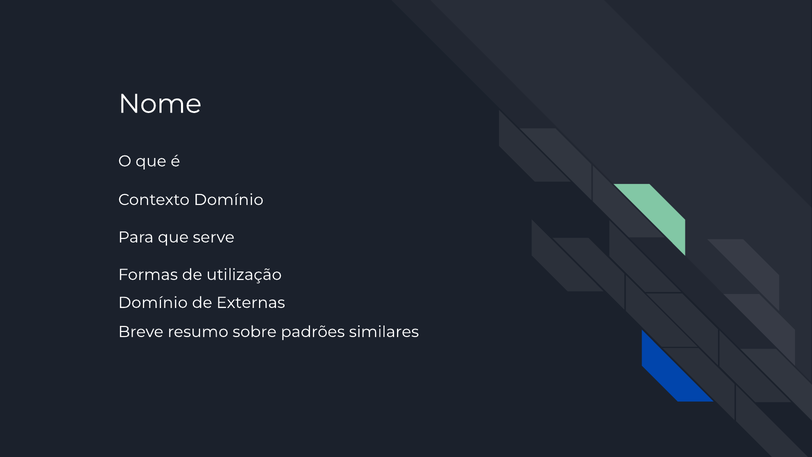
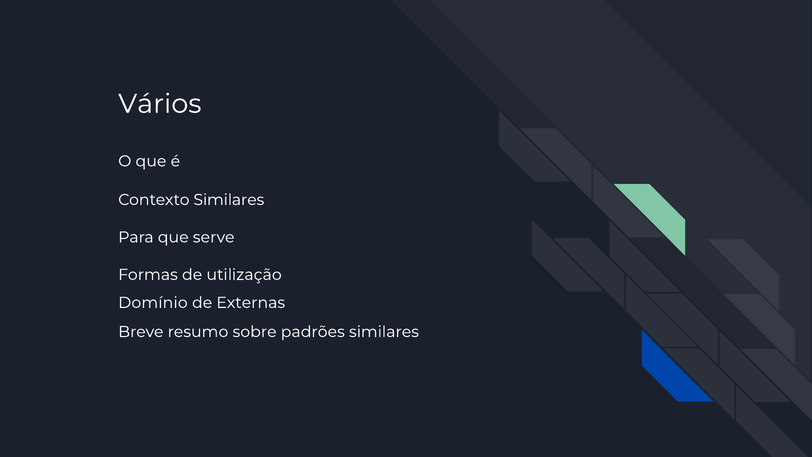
Nome: Nome -> Vários (160, 104)
Contexto Domínio: Domínio -> Similares (229, 200)
